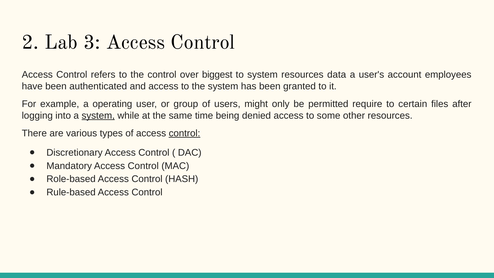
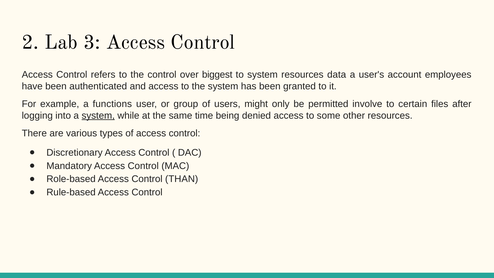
operating: operating -> functions (112, 104)
require: require -> involve (367, 104)
control underline: present -> none (185, 133)
HASH: HASH -> THAN (182, 179)
